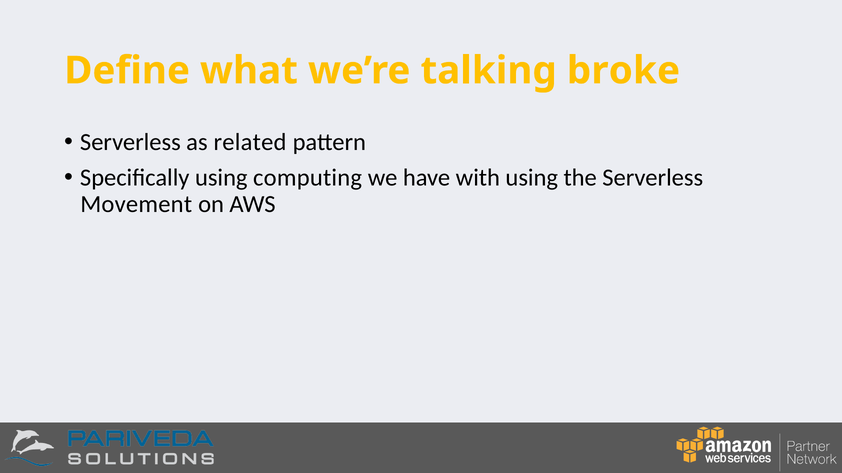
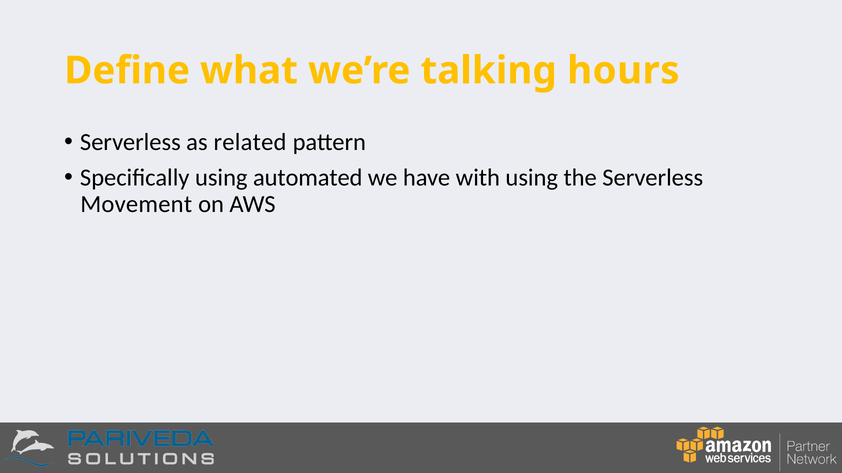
broke: broke -> hours (623, 71)
computing: computing -> automated (308, 178)
